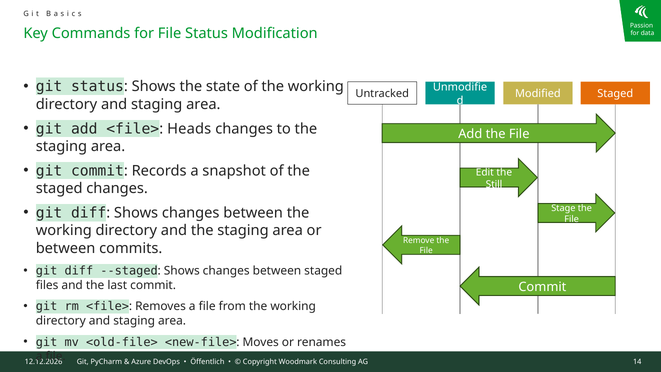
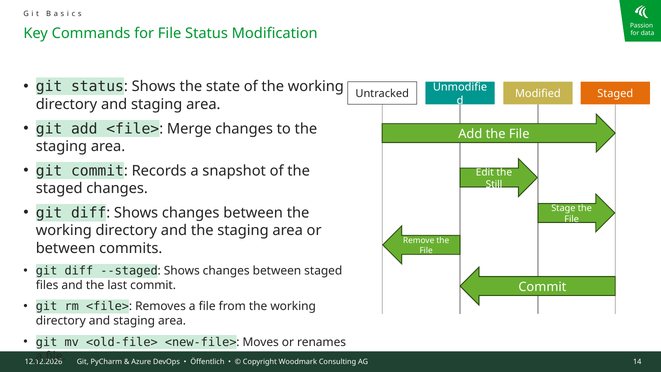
Heads: Heads -> Merge (189, 129)
